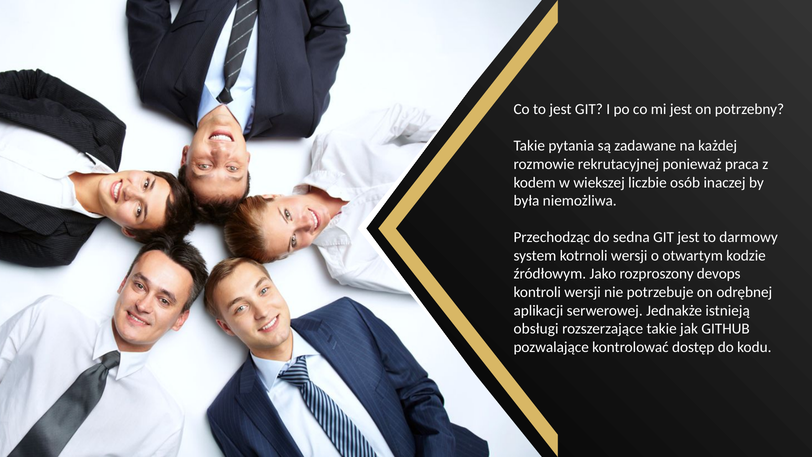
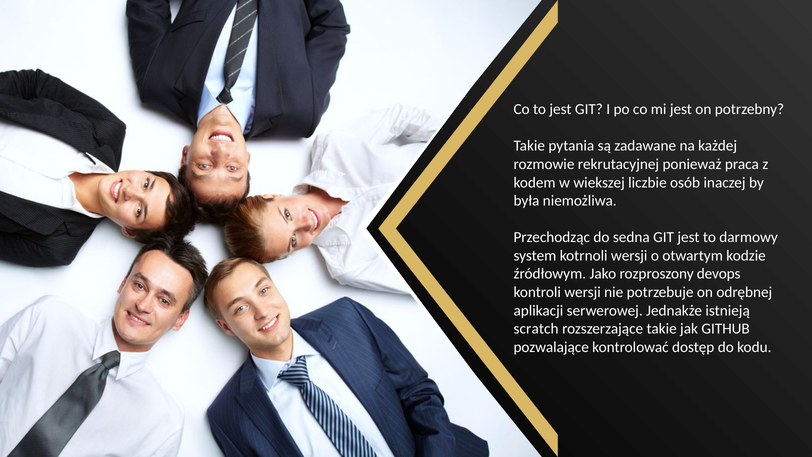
obsługi: obsługi -> scratch (536, 329)
